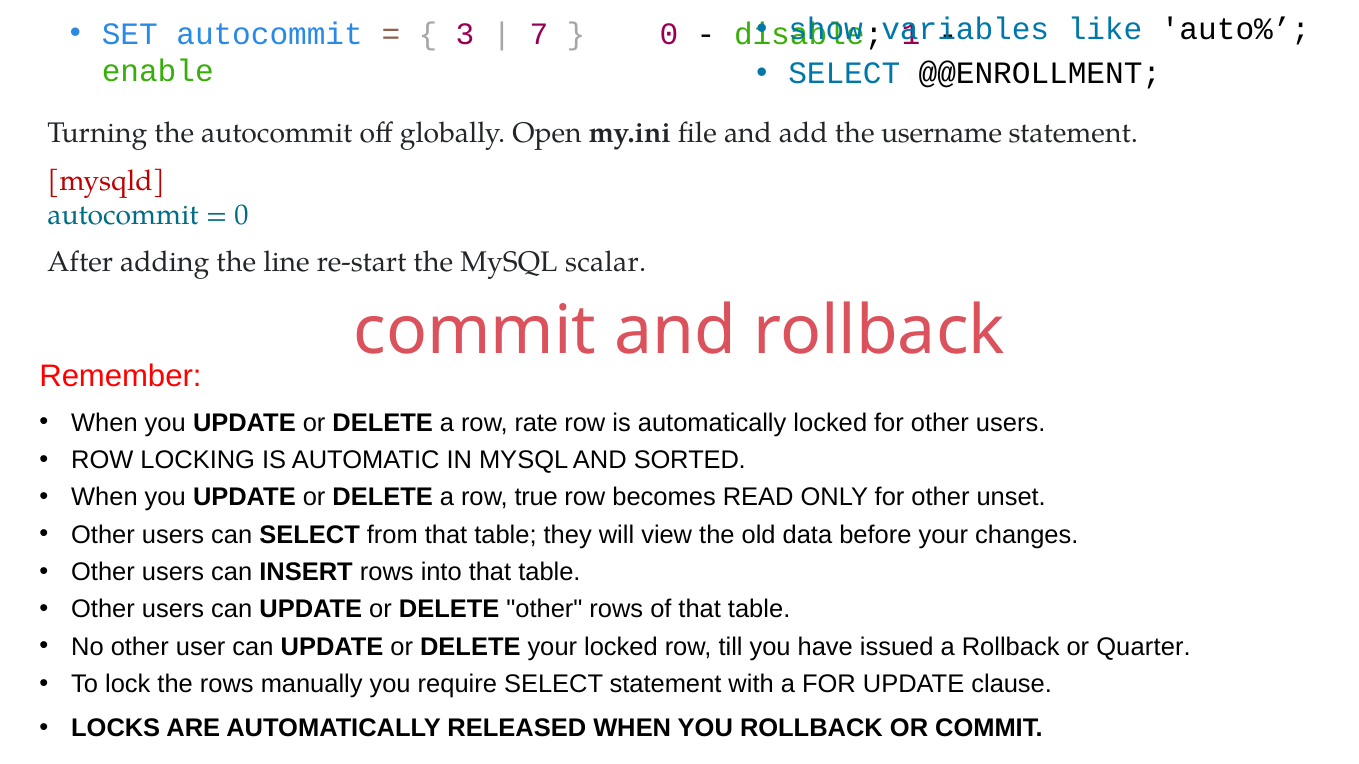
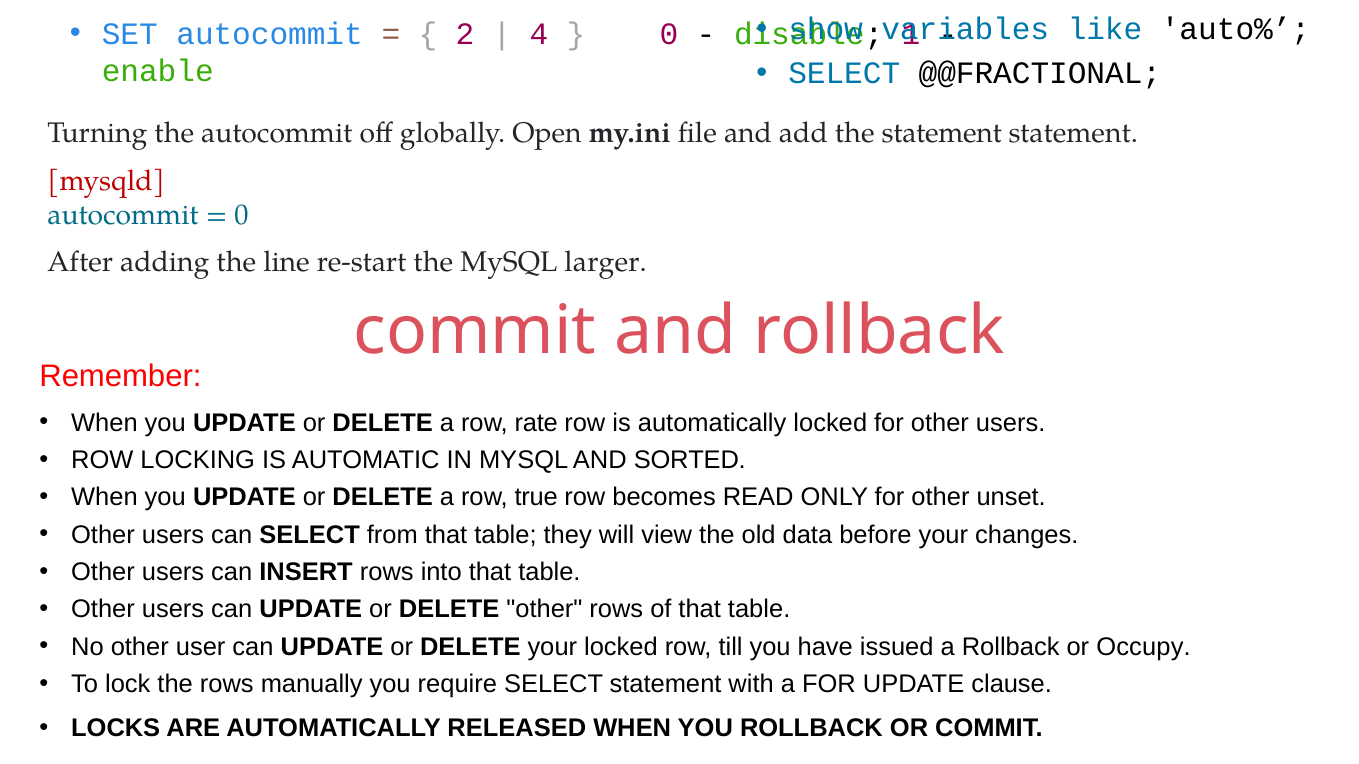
3: 3 -> 2 (465, 34)
7: 7 -> 4 (539, 34)
@@ENROLLMENT: @@ENROLLMENT -> @@FRACTIONAL (1040, 74)
the username: username -> statement (942, 133)
scalar: scalar -> larger (606, 262)
Quarter: Quarter -> Occupy (1144, 647)
